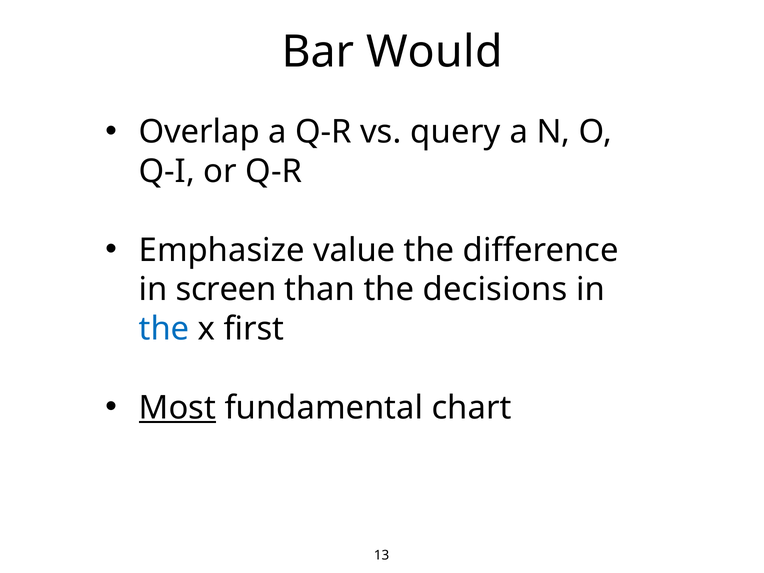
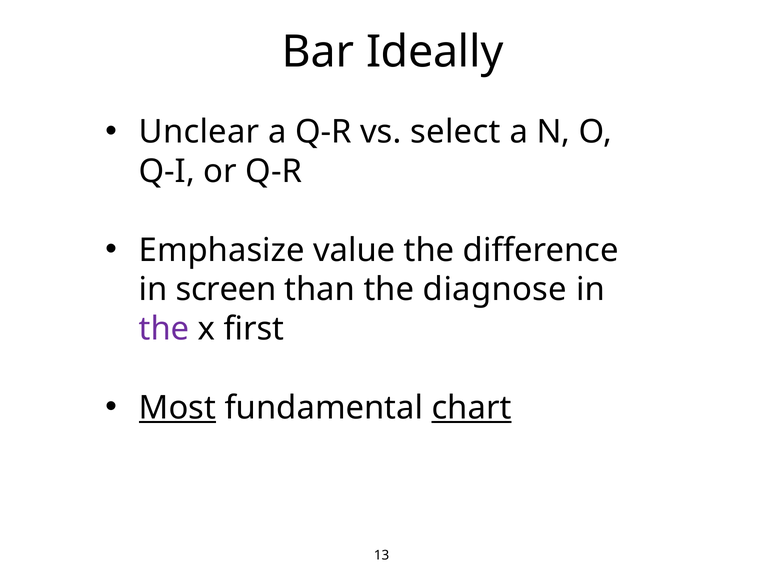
Would: Would -> Ideally (435, 52)
Overlap: Overlap -> Unclear (199, 132)
query: query -> select (455, 132)
decisions: decisions -> diagnose (495, 290)
the colour: blue -> purple (164, 329)
chart underline: none -> present (472, 408)
